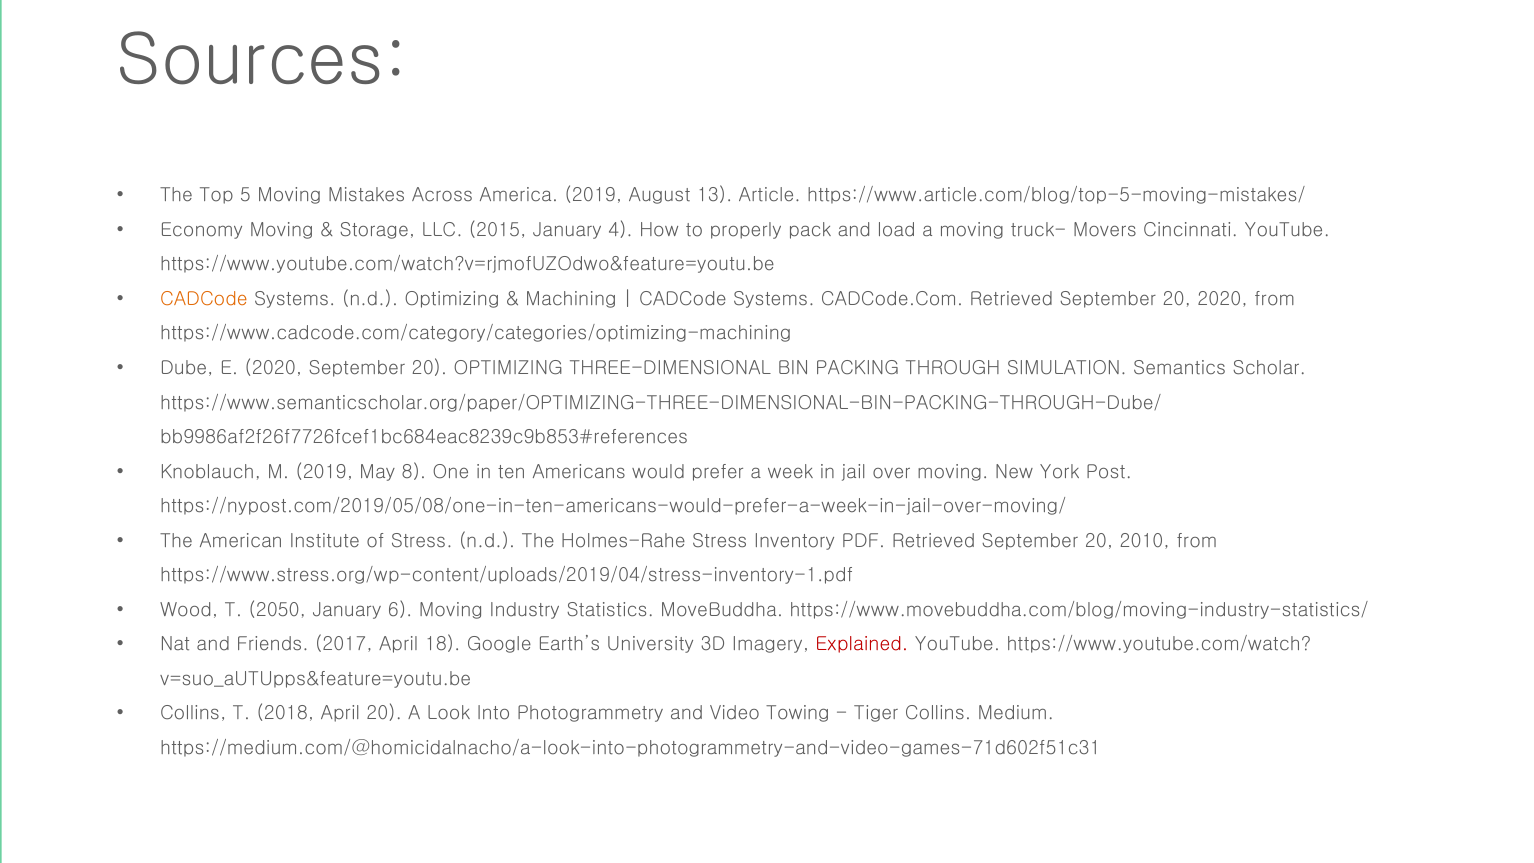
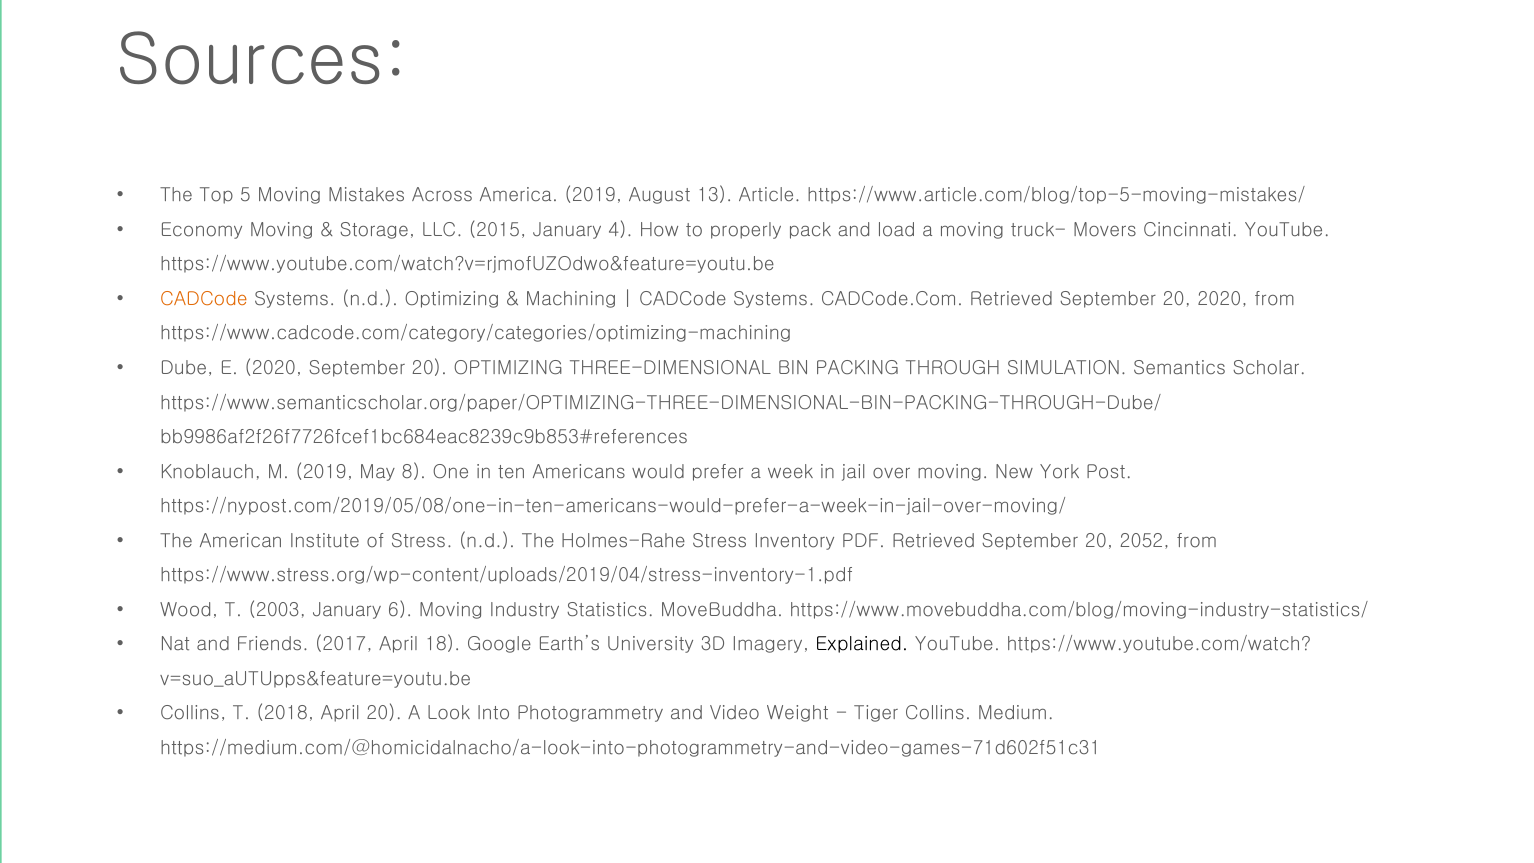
2010: 2010 -> 2052 (1145, 541)
2050: 2050 -> 2003 (277, 610)
Explained colour: red -> black (862, 644)
Towing: Towing -> Weight (798, 713)
